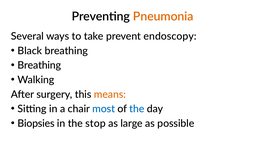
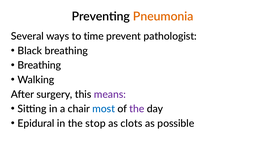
take: take -> time (94, 36)
endoscopy: endoscopy -> pathologist (170, 36)
means colour: orange -> purple (110, 94)
the colour: blue -> purple (137, 109)
Biopsies: Biopsies -> Epidural (36, 123)
large: large -> clots (132, 123)
